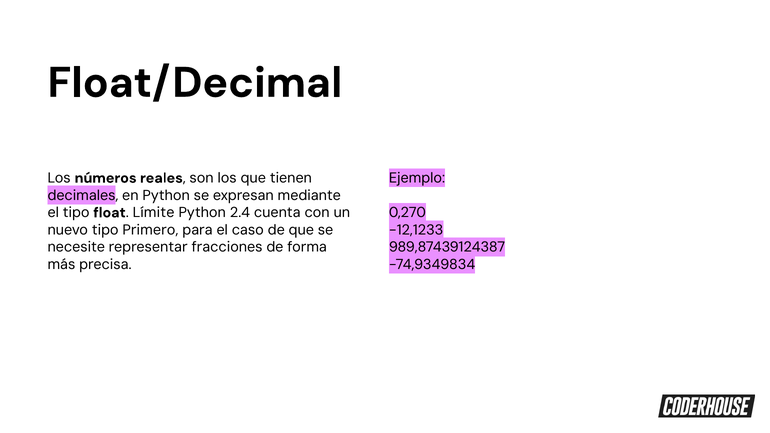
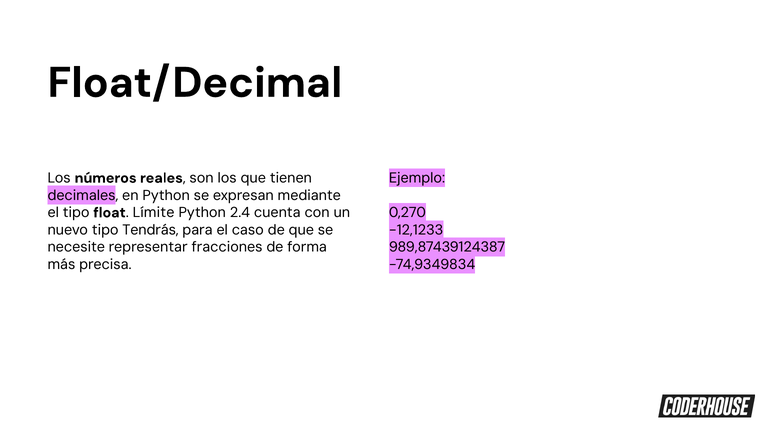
Primero: Primero -> Tendrás (150, 230)
